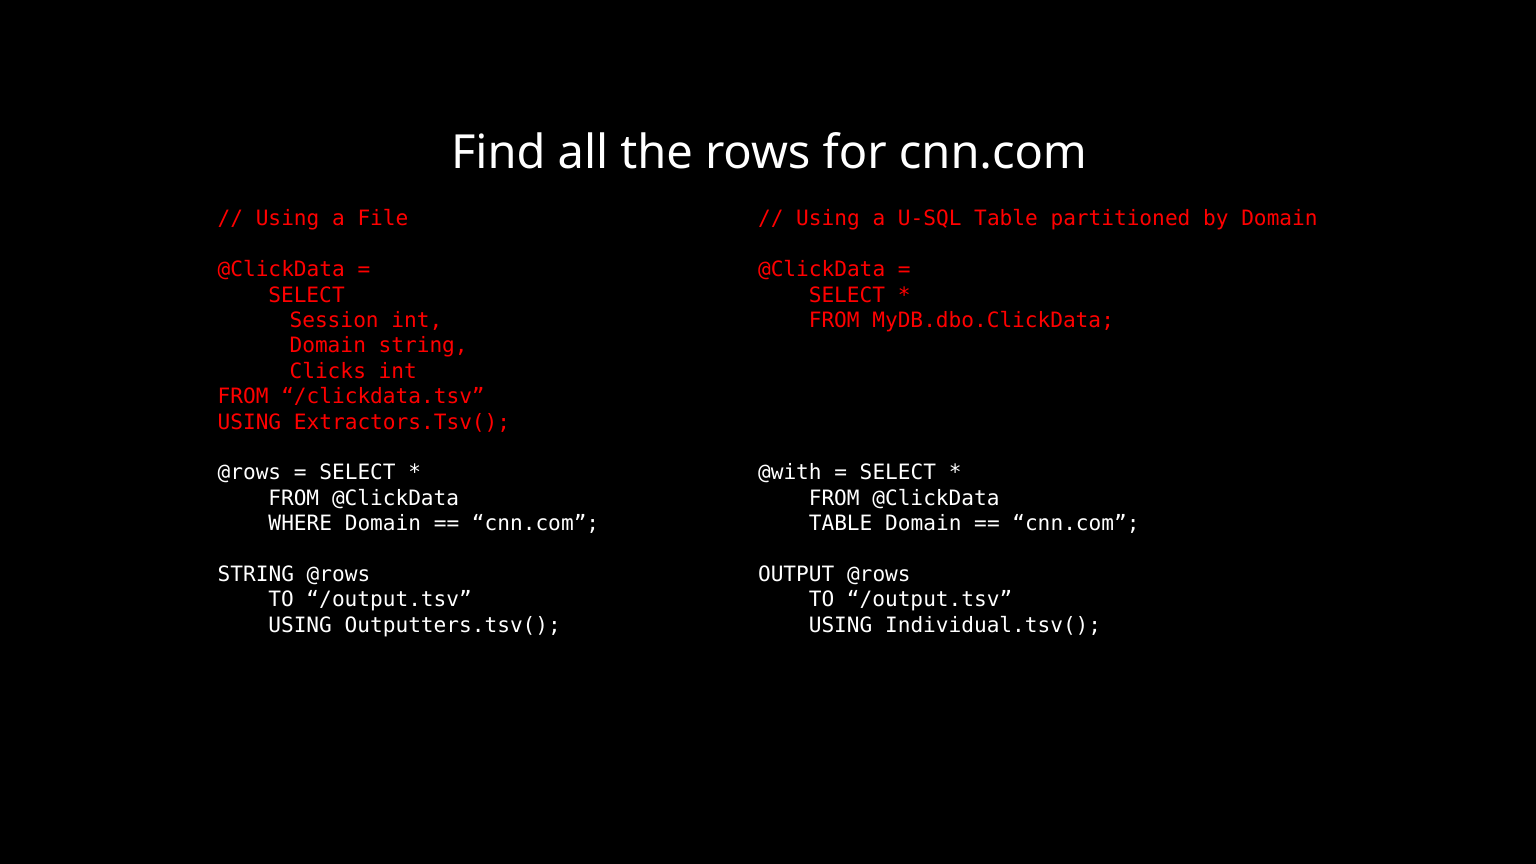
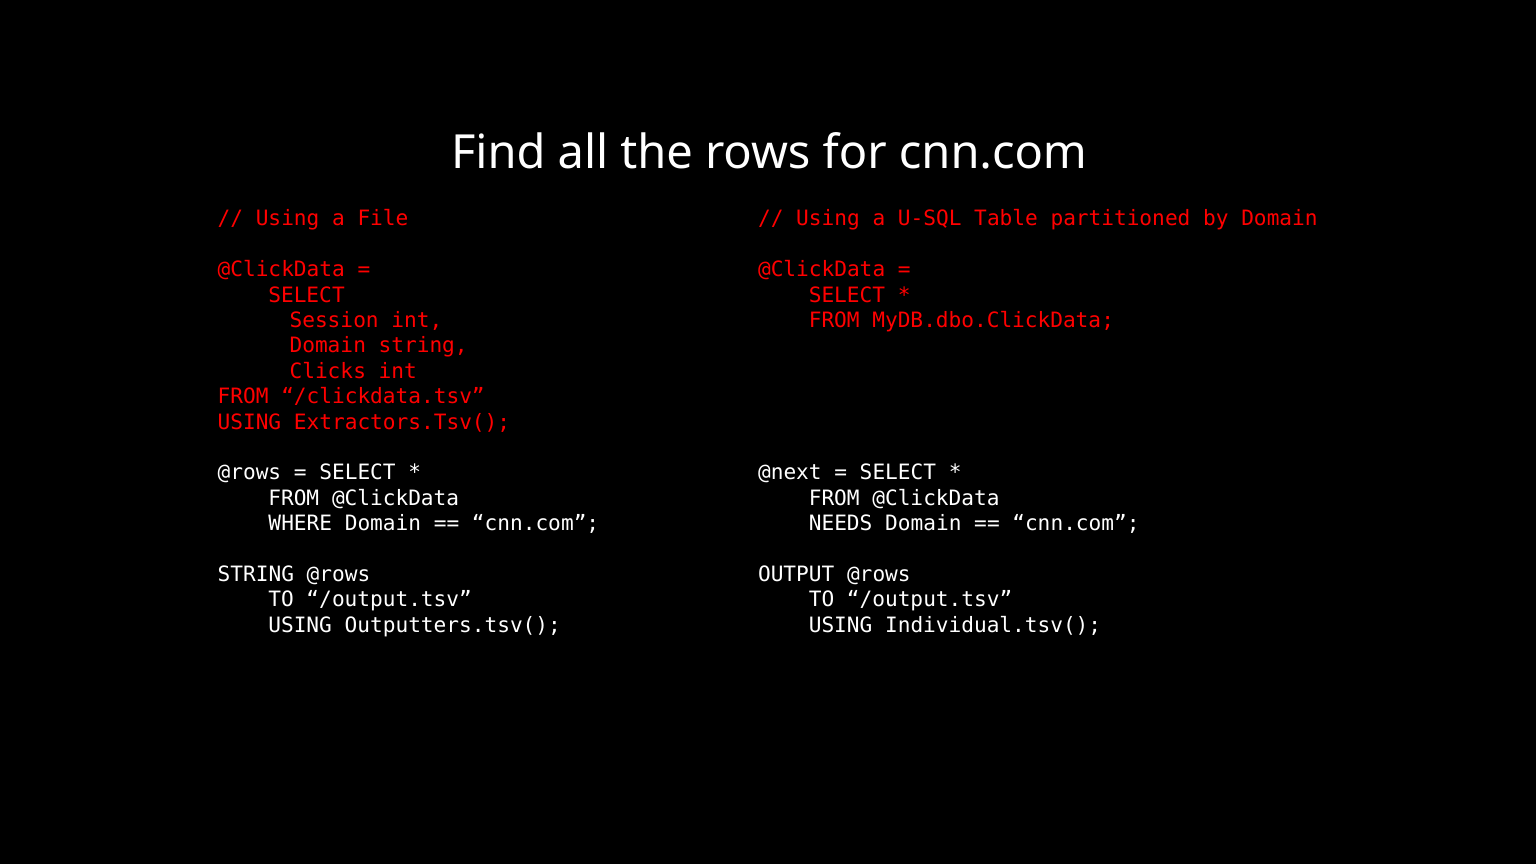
@with: @with -> @next (790, 473)
TABLE: TABLE -> NEEDS (841, 524)
